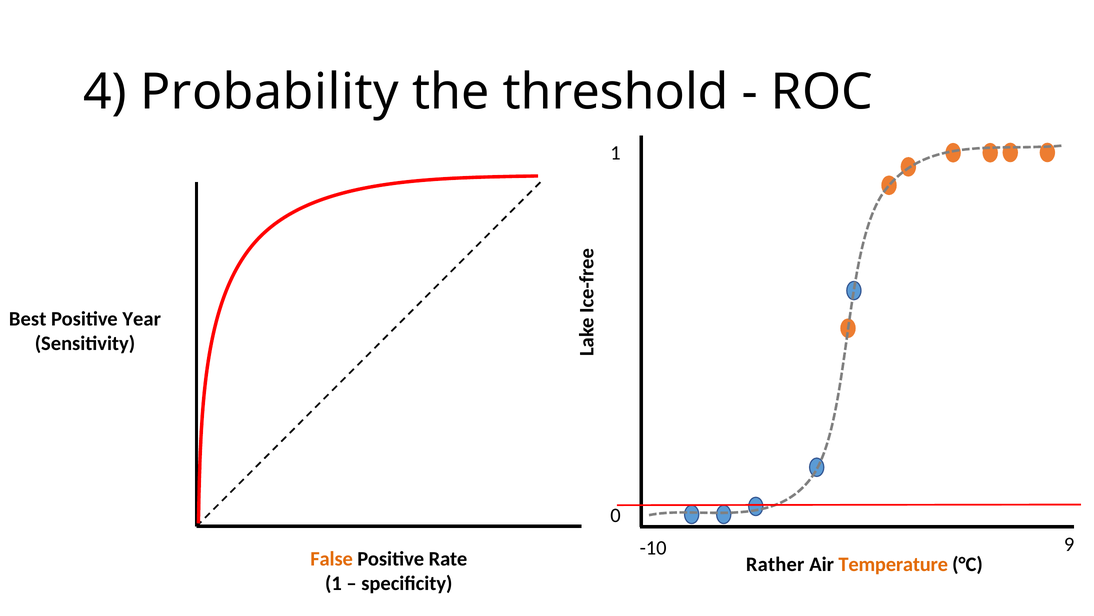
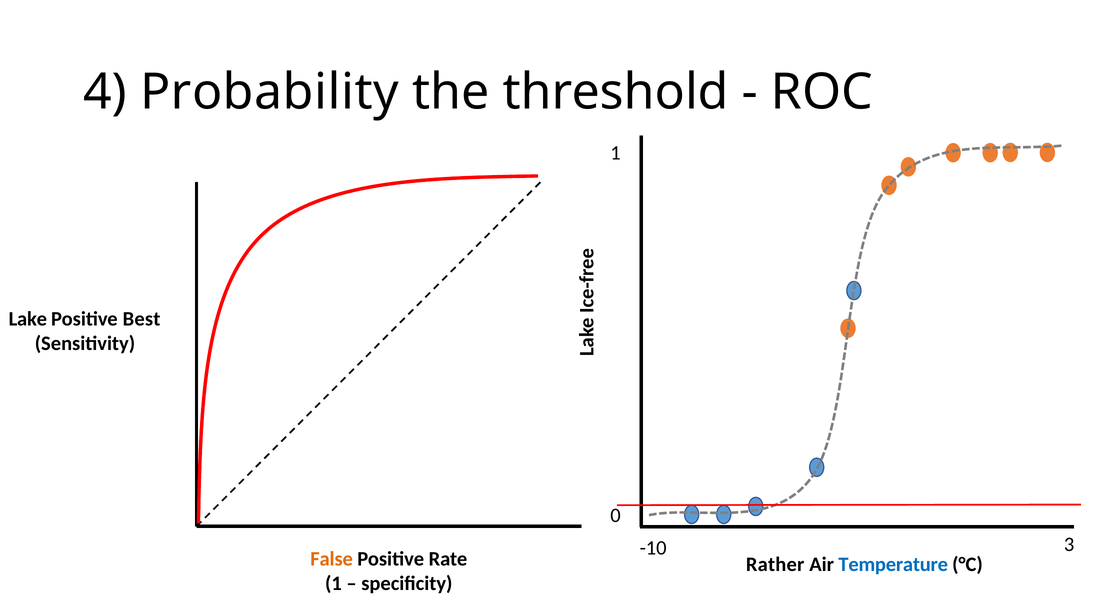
Best: Best -> Lake (28, 318)
Year: Year -> Best (142, 318)
9: 9 -> 3 (1069, 544)
Temperature colour: orange -> blue (893, 564)
